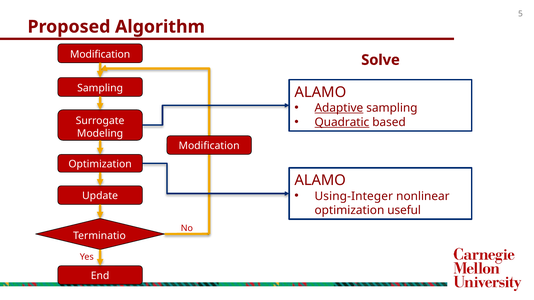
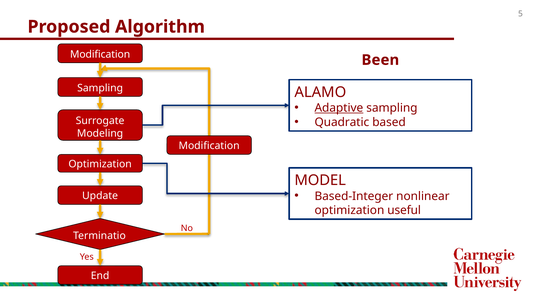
Solve: Solve -> Been (380, 60)
Quadratic underline: present -> none (342, 122)
ALAMO: ALAMO -> MODEL (320, 181)
Using-Integer: Using-Integer -> Based-Integer (354, 196)
